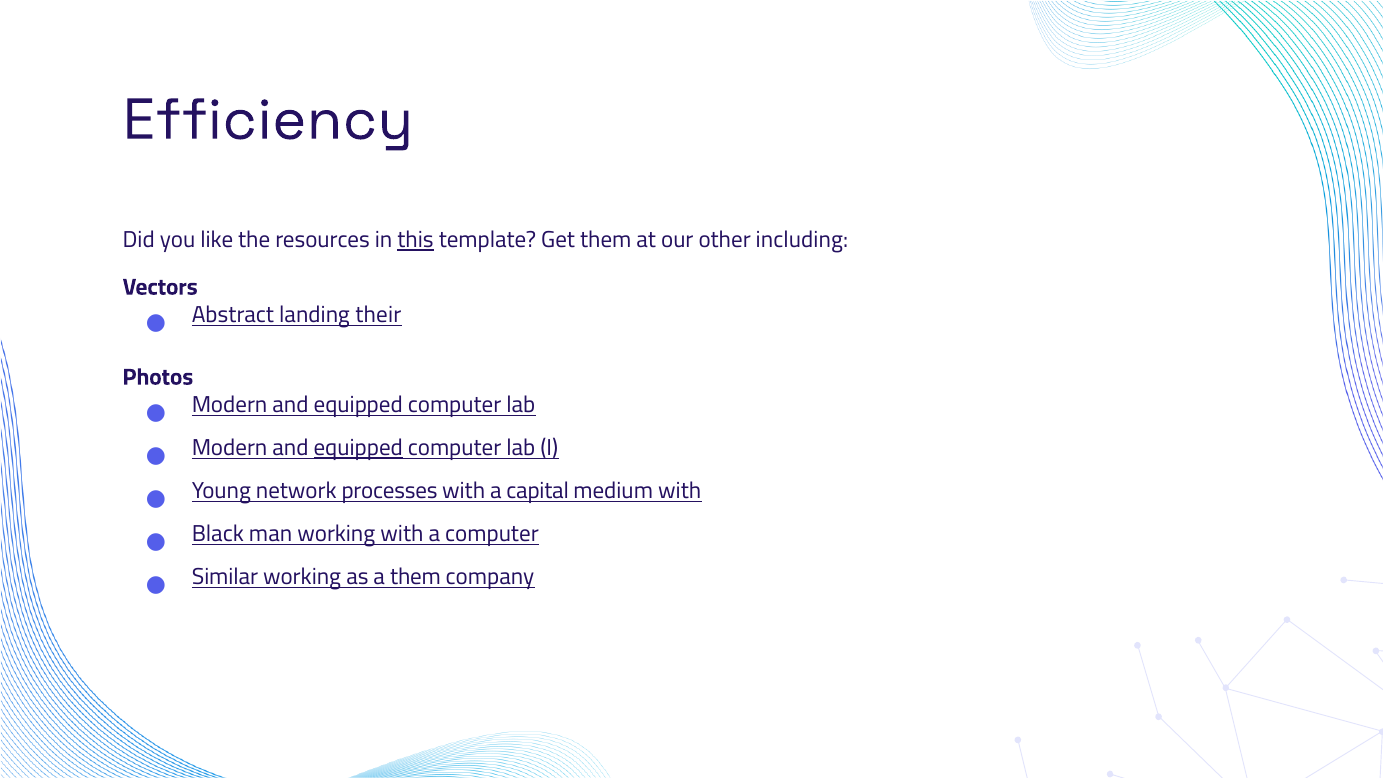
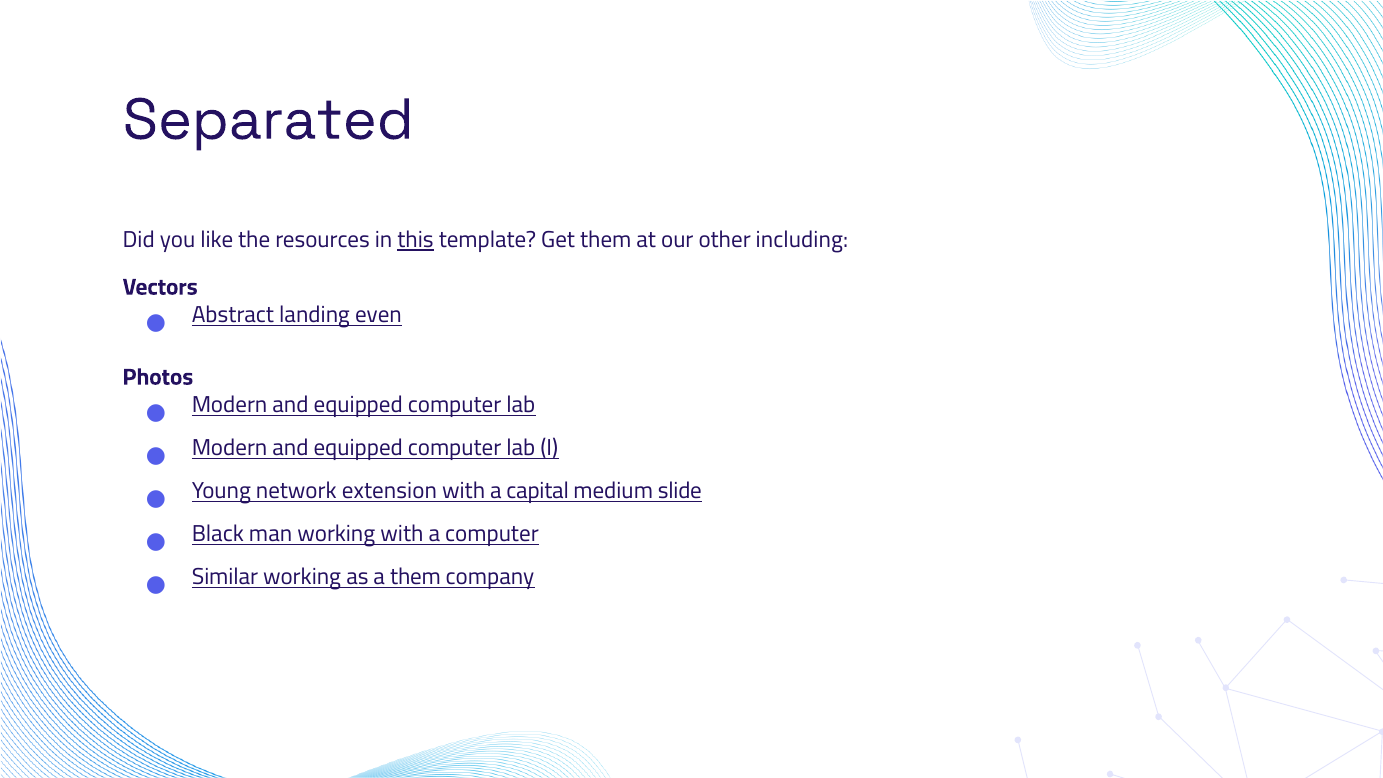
Efficiency: Efficiency -> Separated (268, 120)
their: their -> even (378, 315)
equipped underline: present -> none (358, 448)
processes: processes -> extension (389, 491)
medium with: with -> slide (680, 491)
